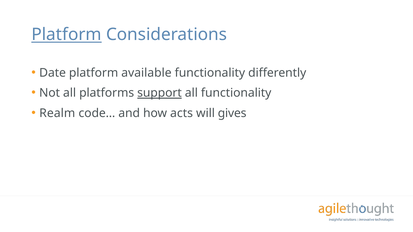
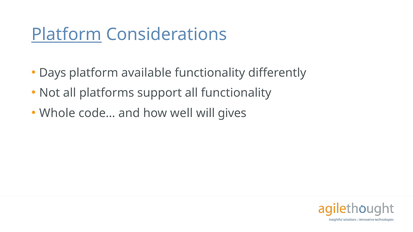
Date: Date -> Days (53, 73)
support underline: present -> none (160, 93)
Realm: Realm -> Whole (57, 113)
acts: acts -> well (182, 113)
